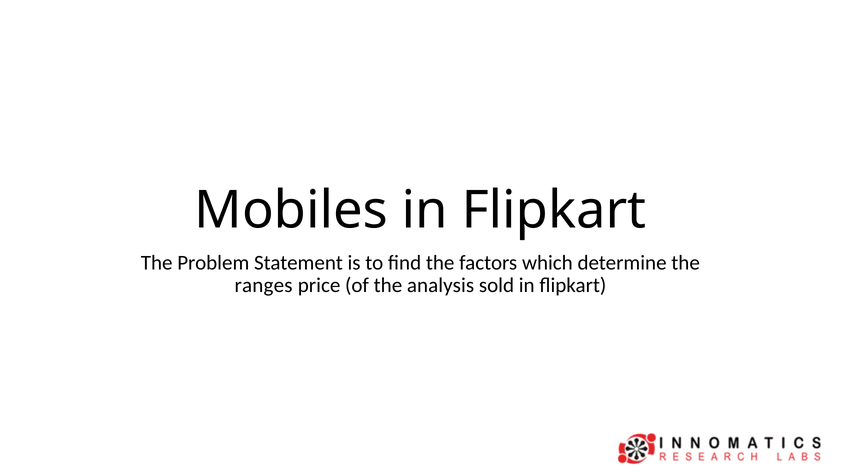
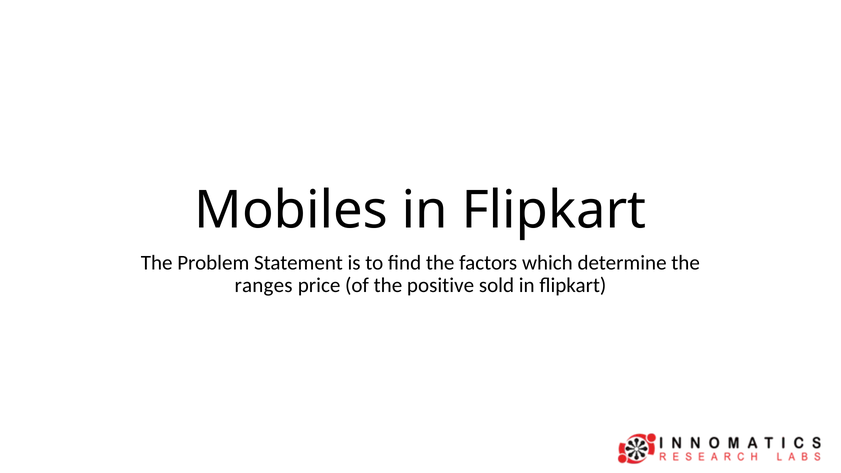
analysis: analysis -> positive (441, 286)
